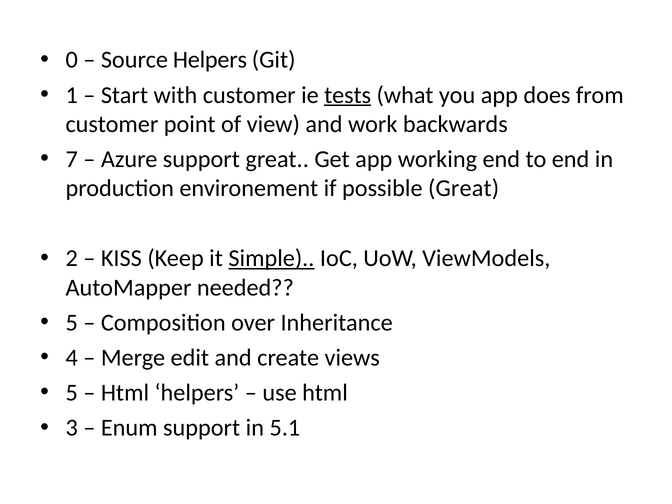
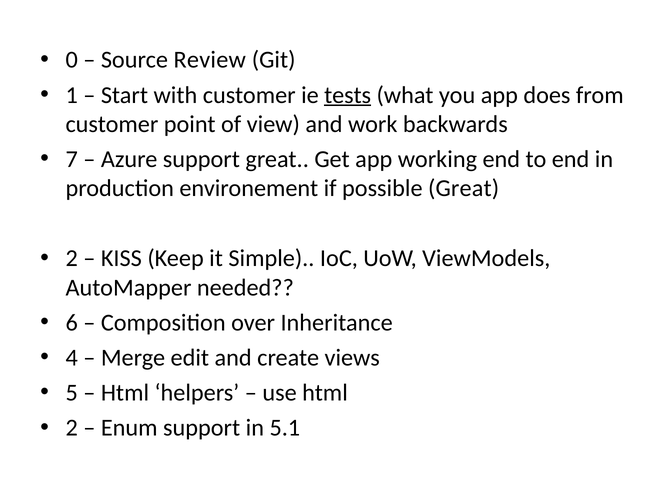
Source Helpers: Helpers -> Review (210, 60)
Simple underline: present -> none (271, 258)
5: 5 -> 6 (72, 323)
3: 3 -> 2 (72, 428)
